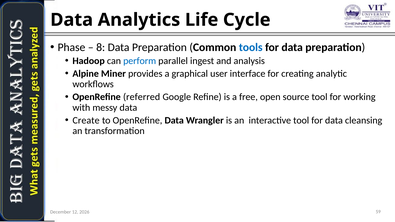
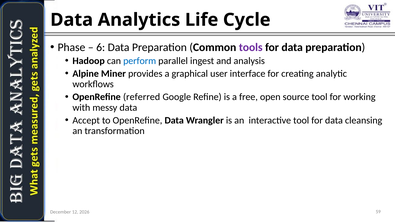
8: 8 -> 6 (101, 47)
tools colour: blue -> purple (251, 47)
Create: Create -> Accept (86, 120)
